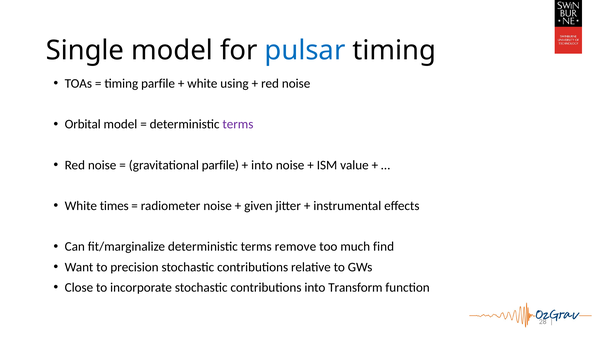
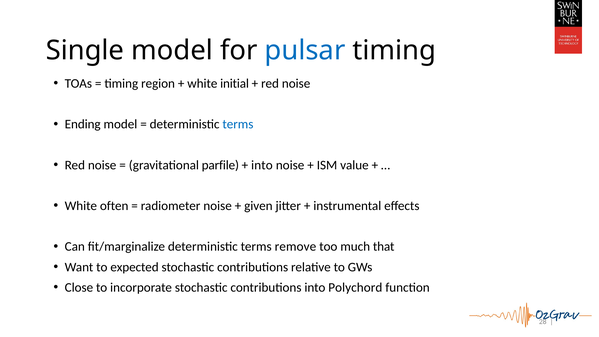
timing parfile: parfile -> region (158, 83)
using: using -> initial (235, 83)
Orbital: Orbital -> Ending (83, 124)
terms colour: purple -> blue (238, 124)
times: times -> often (114, 206)
find: find -> that (384, 247)
precision: precision -> expected (135, 267)
Transform: Transform -> Polychord (355, 287)
